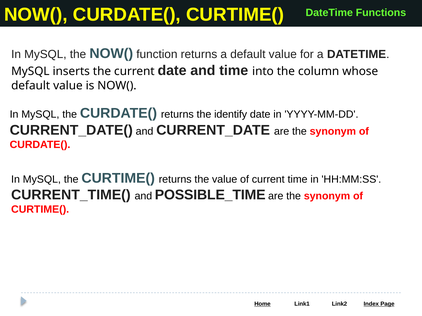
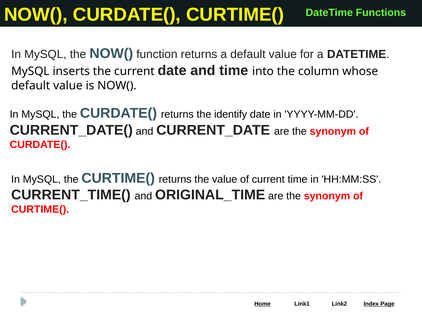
POSSIBLE_TIME: POSSIBLE_TIME -> ORIGINAL_TIME (210, 195)
